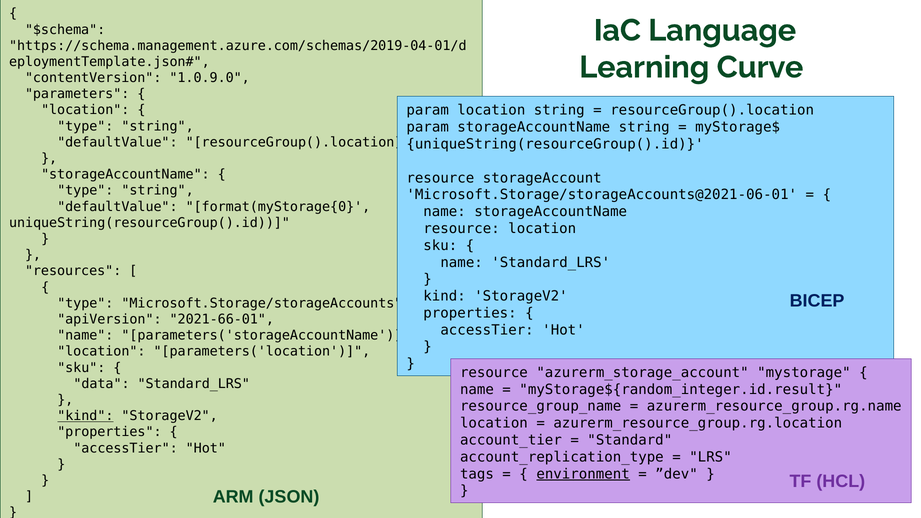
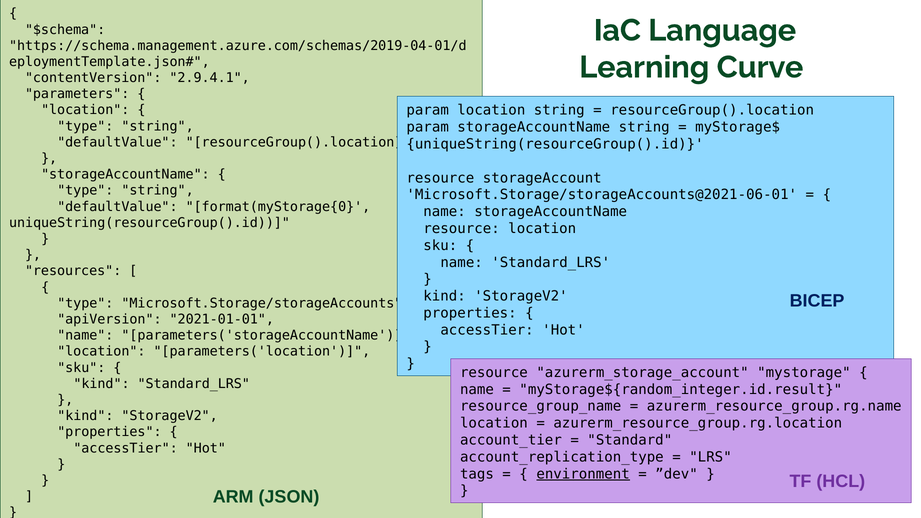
1.0.9.0: 1.0.9.0 -> 2.9.4.1 (210, 78)
2021-66-01: 2021-66-01 -> 2021-01-01 (222, 319)
data: data -> kind (102, 384)
kind underline: present -> none (85, 416)
